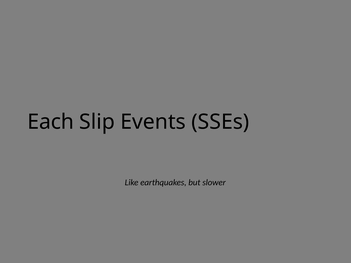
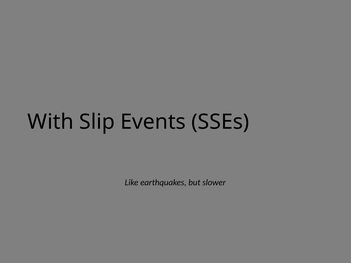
Each: Each -> With (51, 122)
